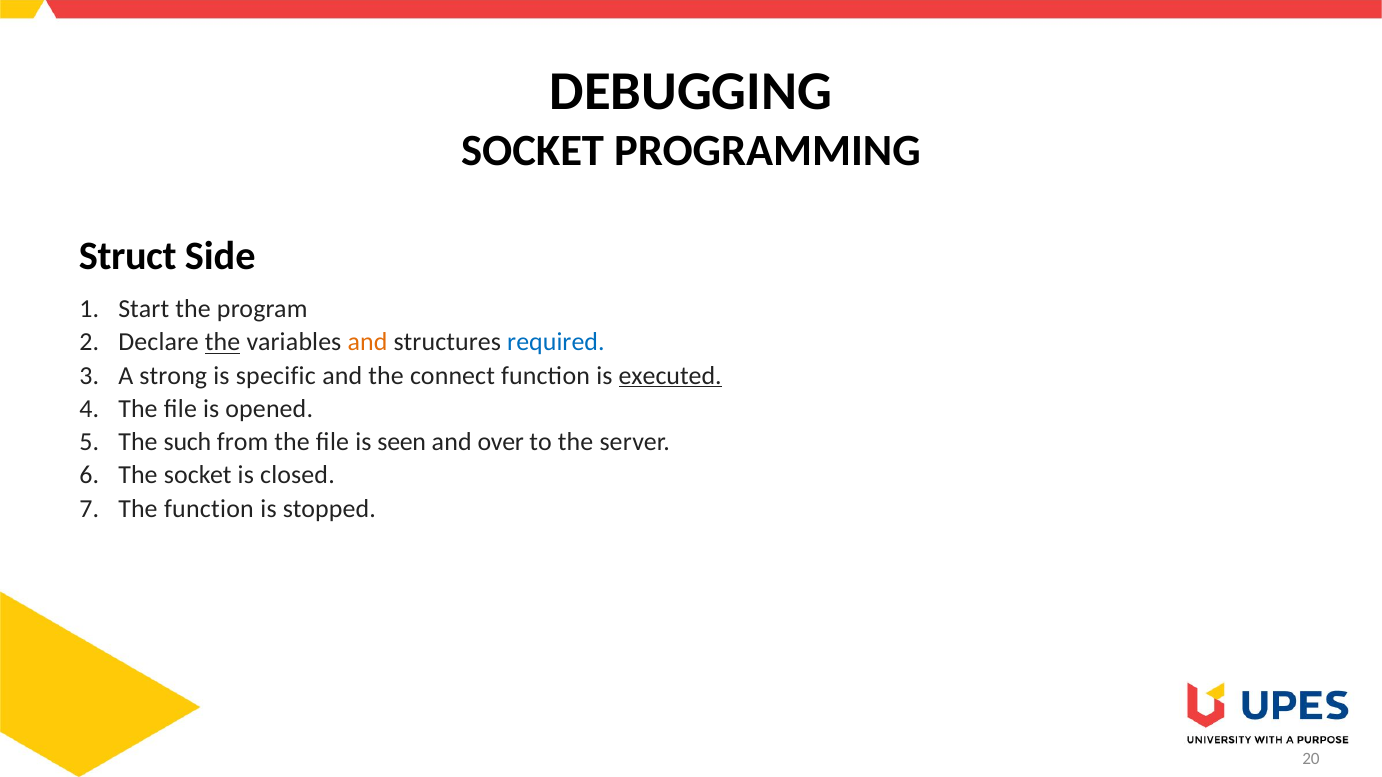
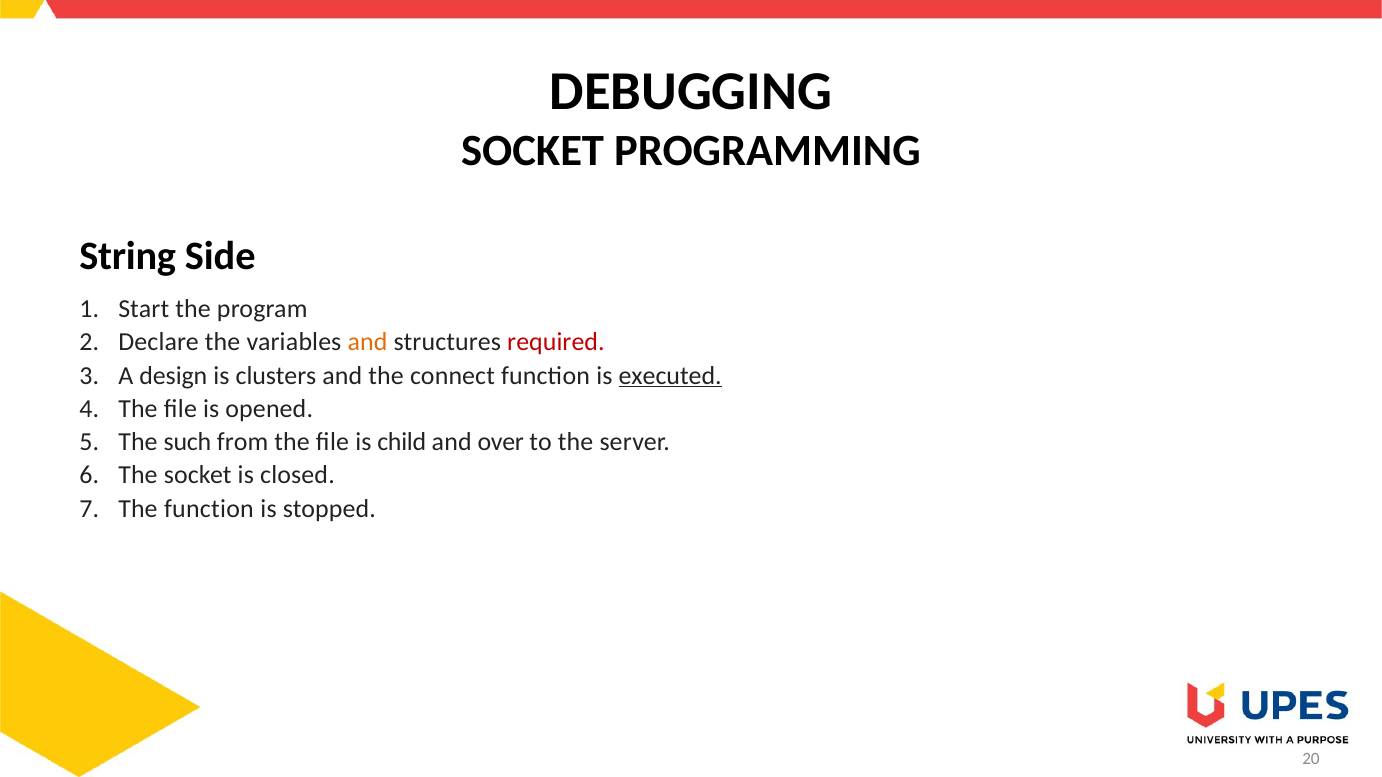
Struct: Struct -> String (128, 257)
the underline: present -> none (223, 342)
required colour: blue -> red (556, 342)
strong: strong -> design (173, 376)
specific: specific -> clusters (276, 376)
seen: seen -> child (402, 442)
